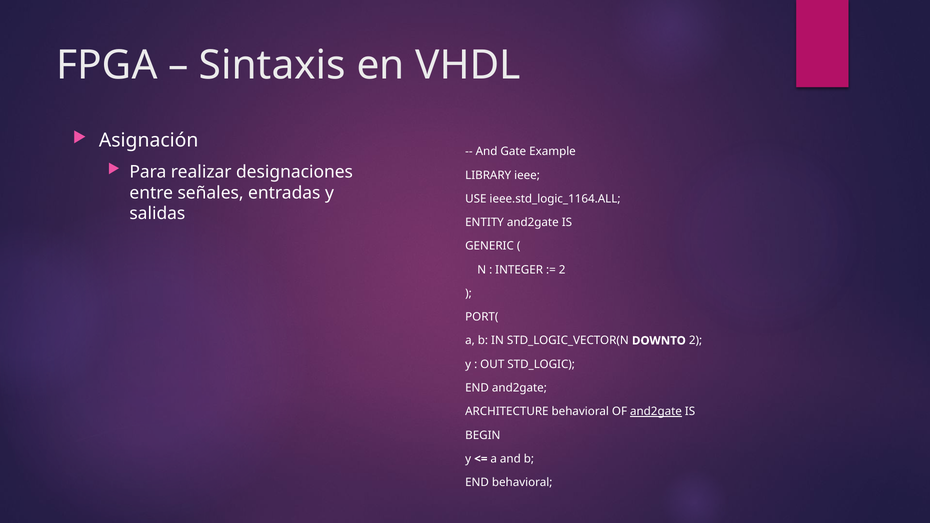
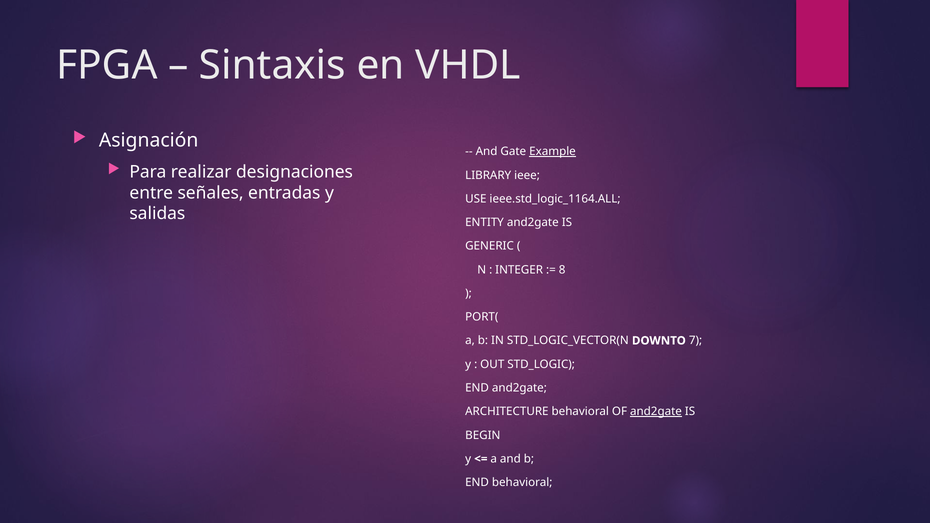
Example underline: none -> present (553, 152)
2: 2 -> 8 (562, 270)
DOWNTO 2: 2 -> 7 (696, 341)
